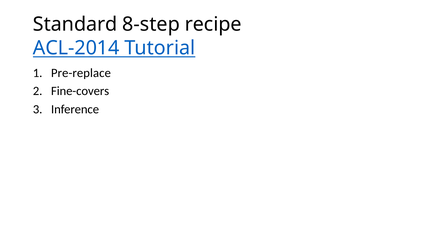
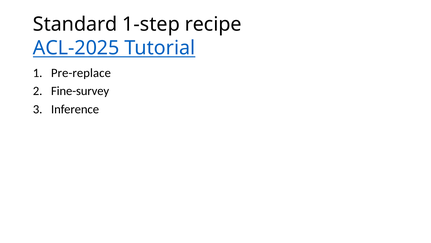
8-step: 8-step -> 1-step (151, 24)
ACL-2014: ACL-2014 -> ACL-2025 (76, 48)
Fine-covers: Fine-covers -> Fine-survey (80, 91)
